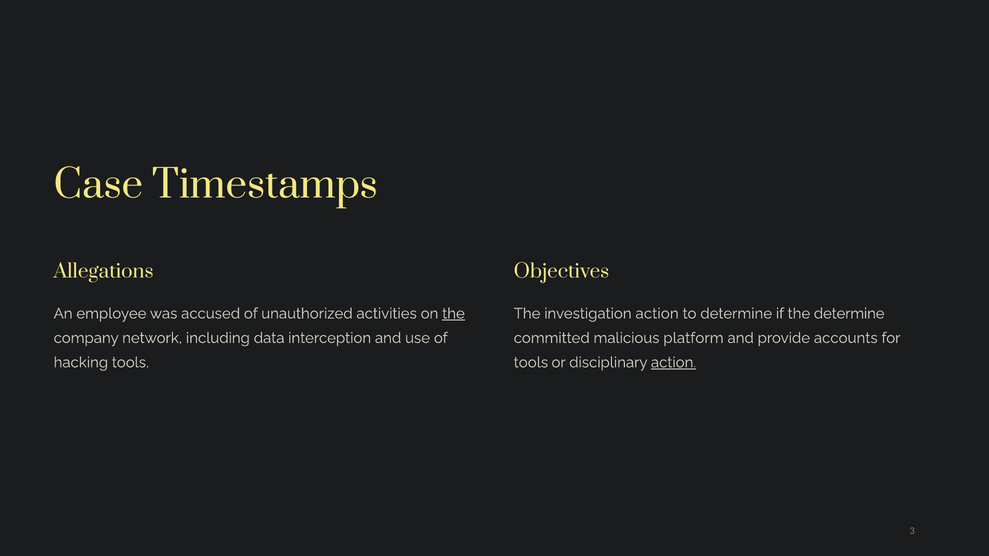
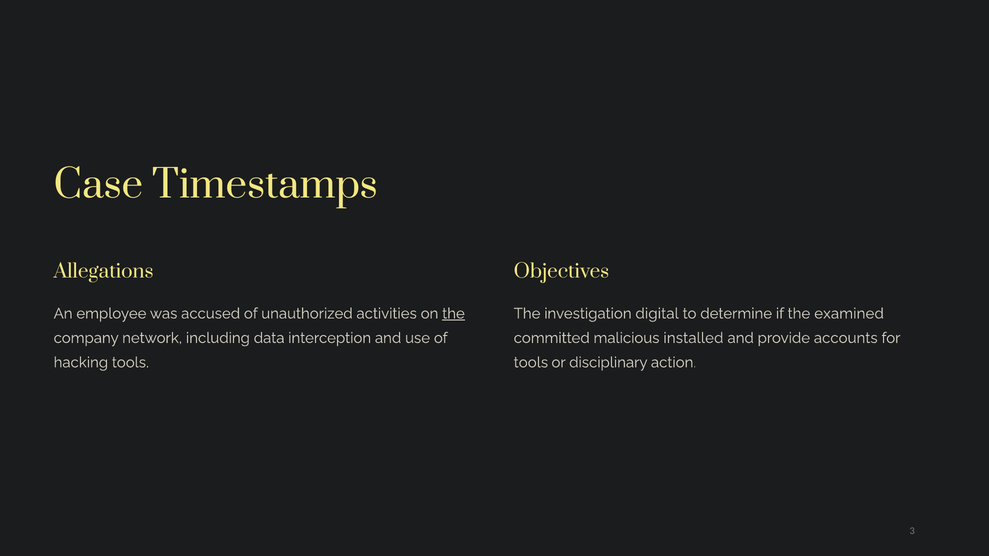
investigation action: action -> digital (657, 314)
the determine: determine -> examined (849, 314)
platform: platform -> installed (693, 338)
action underline: present -> none (674, 363)
